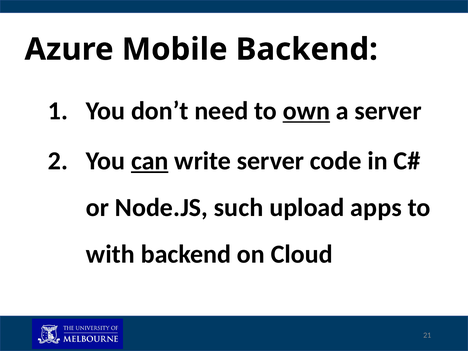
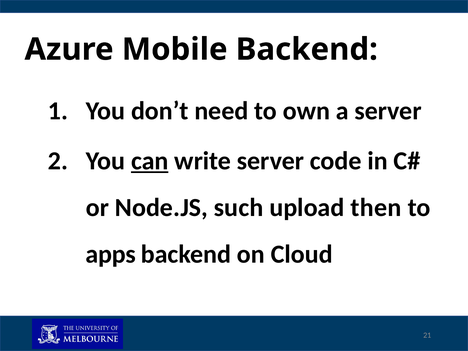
own underline: present -> none (306, 111)
apps: apps -> then (376, 208)
with: with -> apps (111, 254)
